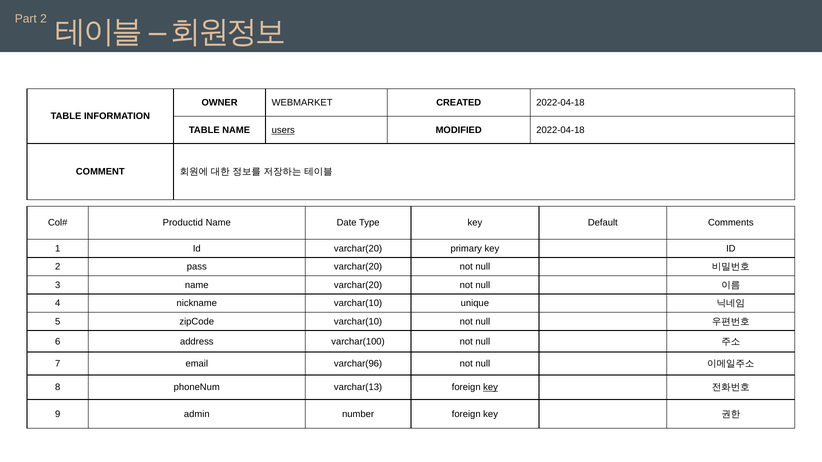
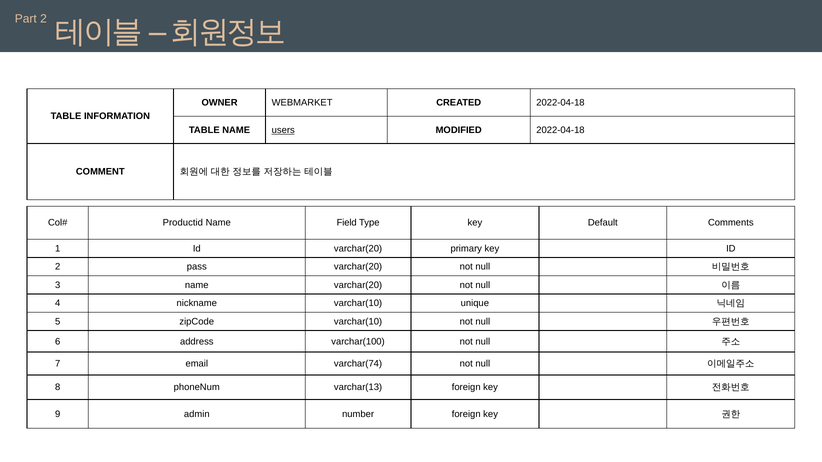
Date: Date -> Field (347, 223)
varchar(96: varchar(96 -> varchar(74 (358, 364)
key underline: present -> none (491, 388)
